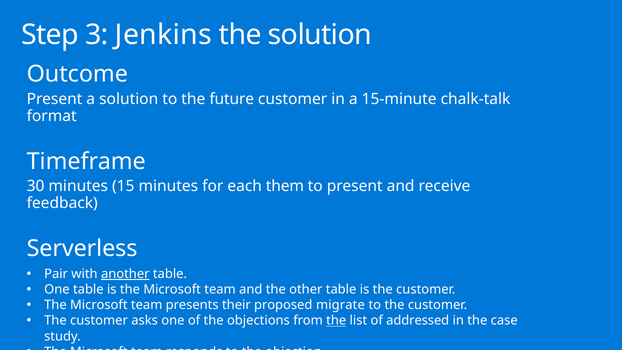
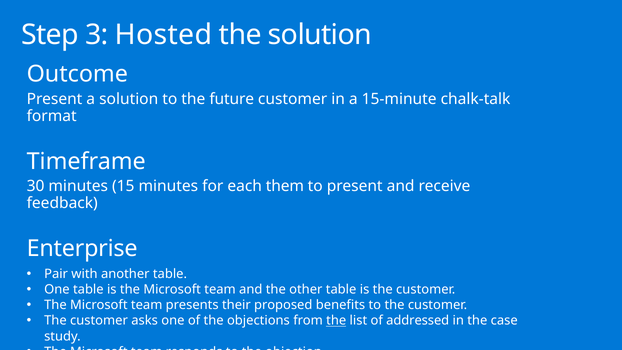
Jenkins: Jenkins -> Hosted (163, 35)
Serverless: Serverless -> Enterprise (82, 249)
another underline: present -> none (125, 274)
migrate: migrate -> benefits (340, 305)
